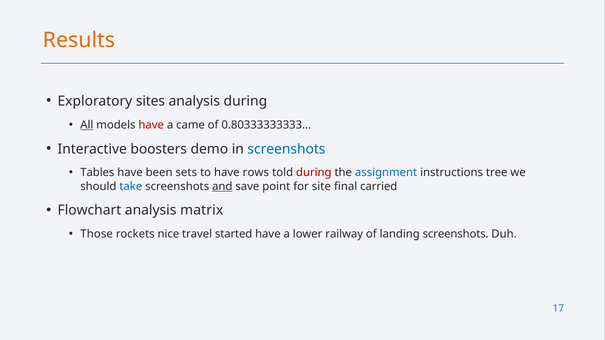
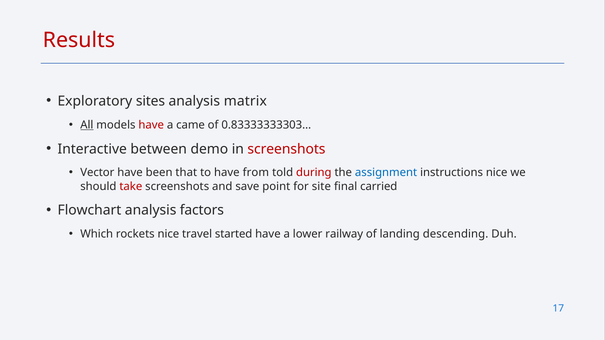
Results colour: orange -> red (79, 40)
analysis during: during -> matrix (245, 101)
0.80333333333…: 0.80333333333… -> 0.83333333303… (266, 125)
boosters: boosters -> between (159, 149)
screenshots colour: blue -> red (286, 149)
Tables: Tables -> Vector (97, 173)
sets: sets -> that (186, 173)
rows: rows -> from (256, 173)
instructions tree: tree -> nice (497, 173)
take colour: blue -> red (131, 186)
and underline: present -> none (222, 186)
matrix: matrix -> factors (202, 211)
Those: Those -> Which (97, 234)
landing screenshots: screenshots -> descending (456, 234)
